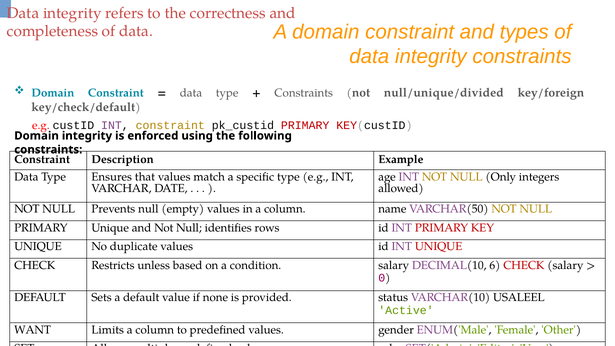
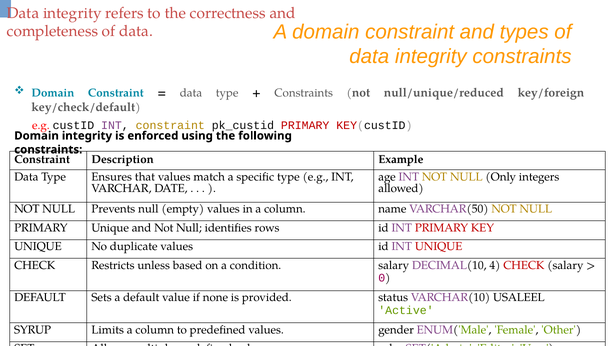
null/unique/divided: null/unique/divided -> null/unique/reduced (444, 93)
6: 6 -> 4 (495, 265)
WANT: WANT -> SYRUP (33, 330)
